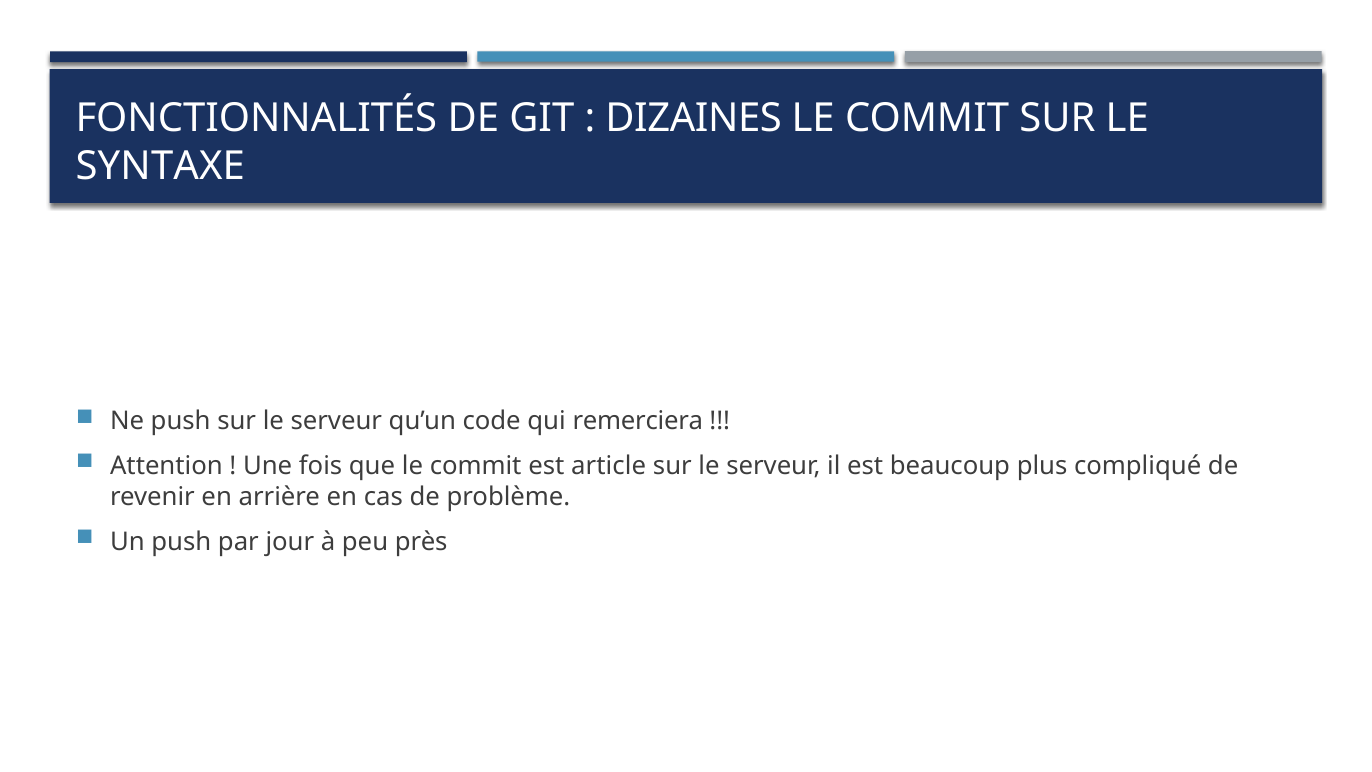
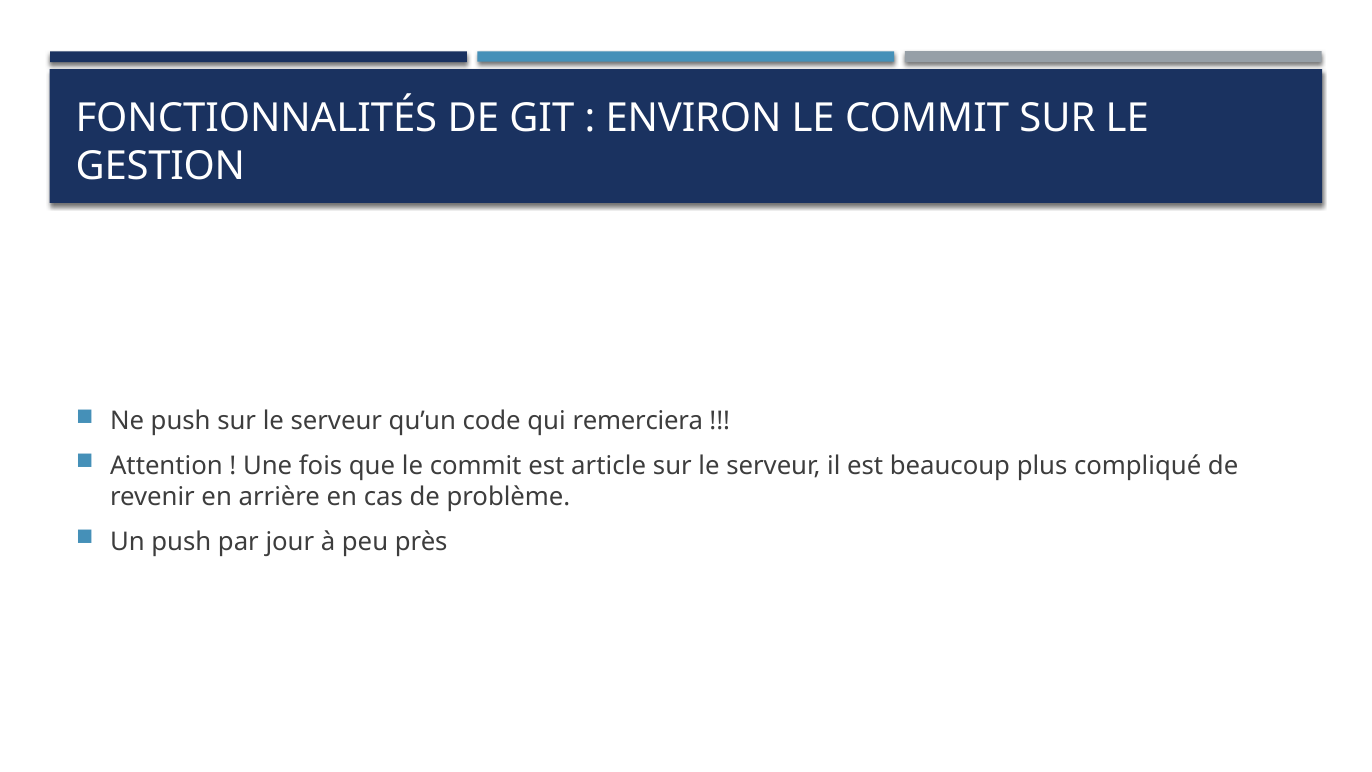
DIZAINES: DIZAINES -> ENVIRON (694, 119)
SYNTAXE: SYNTAXE -> GESTION (160, 167)
